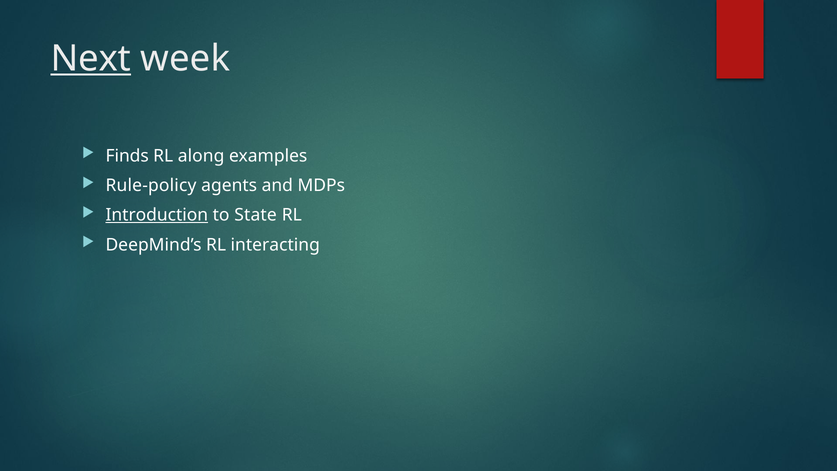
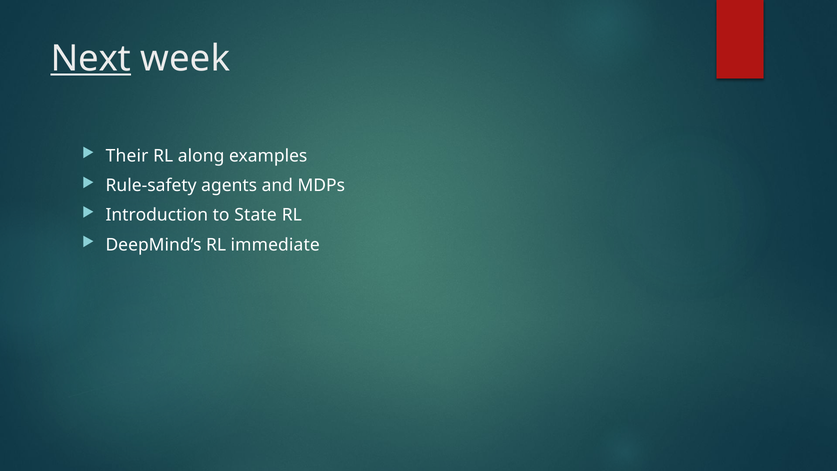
Finds: Finds -> Their (127, 156)
Rule-policy: Rule-policy -> Rule-safety (151, 185)
Introduction underline: present -> none (157, 215)
interacting: interacting -> immediate (275, 245)
